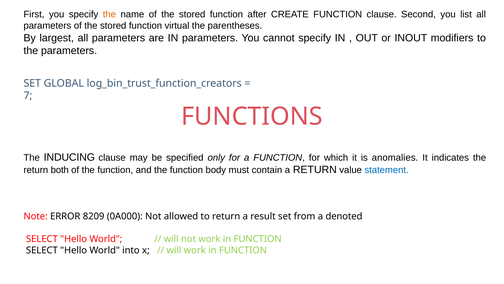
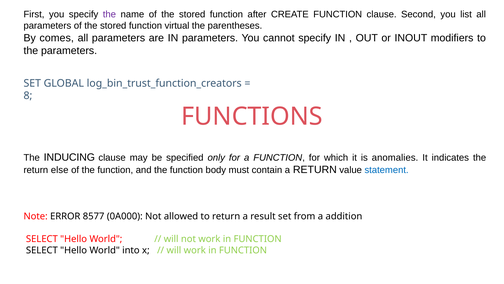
the colour: orange -> purple (109, 14)
largest: largest -> comes (57, 38)
7: 7 -> 8 (28, 96)
both: both -> else (60, 170)
8209: 8209 -> 8577 (94, 216)
denoted: denoted -> addition (344, 216)
